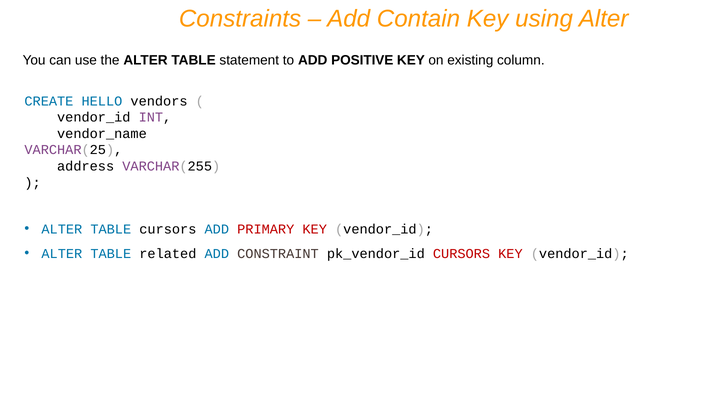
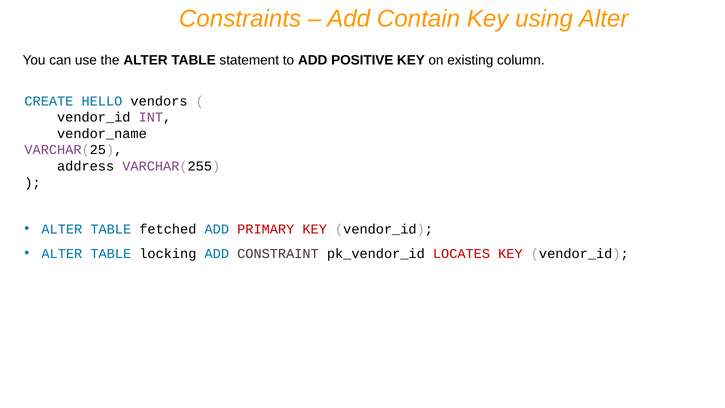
TABLE cursors: cursors -> fetched (168, 229)
related: related -> locking (168, 253)
pk_vendor_id CURSORS: CURSORS -> LOCATES (461, 253)
